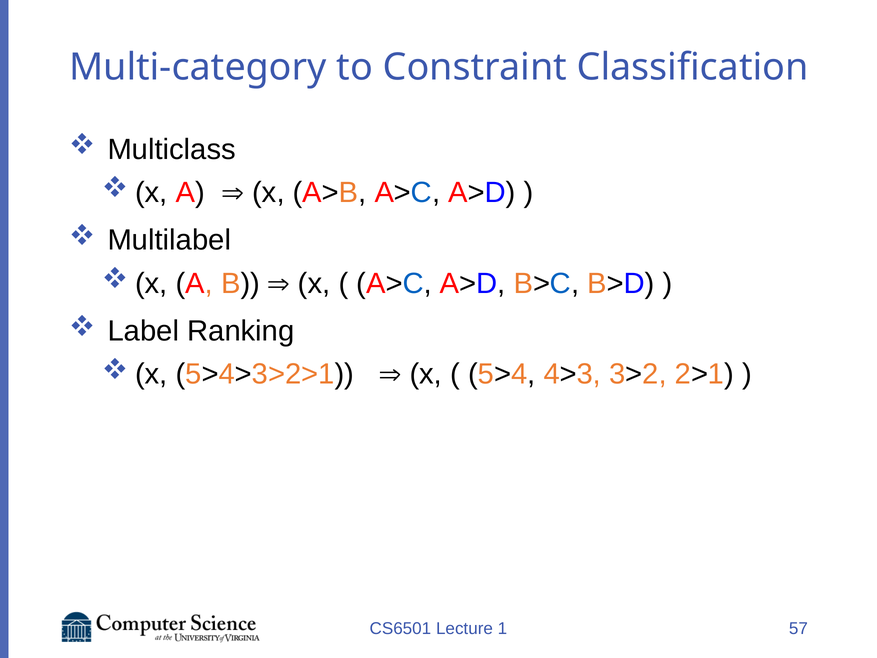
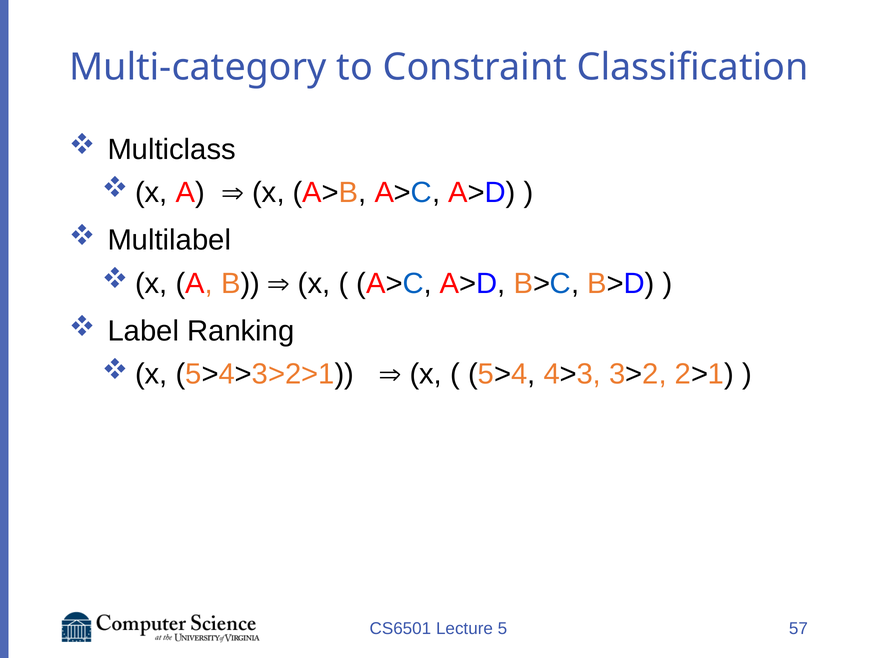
1: 1 -> 5 (502, 628)
